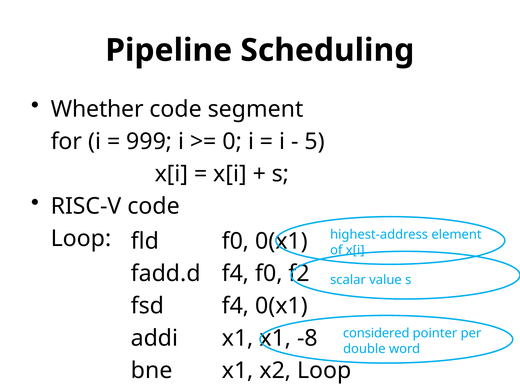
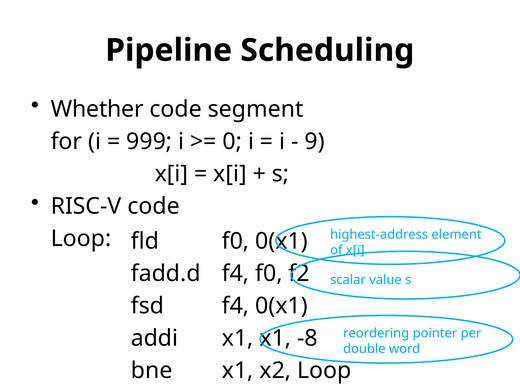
5: 5 -> 9 (315, 141)
considered: considered -> reordering (376, 333)
